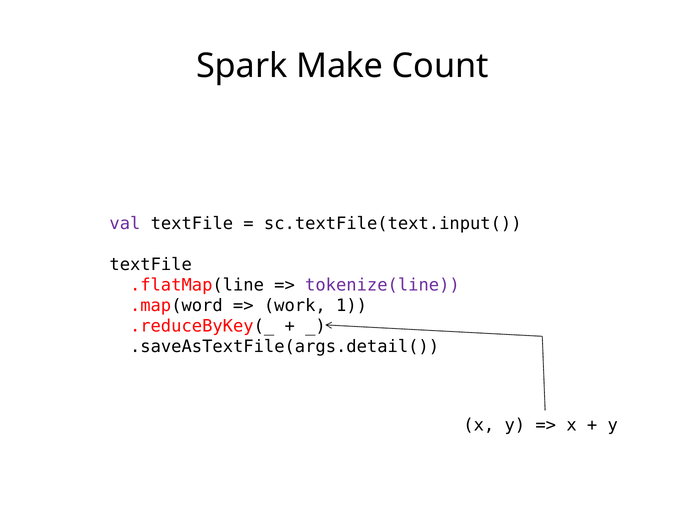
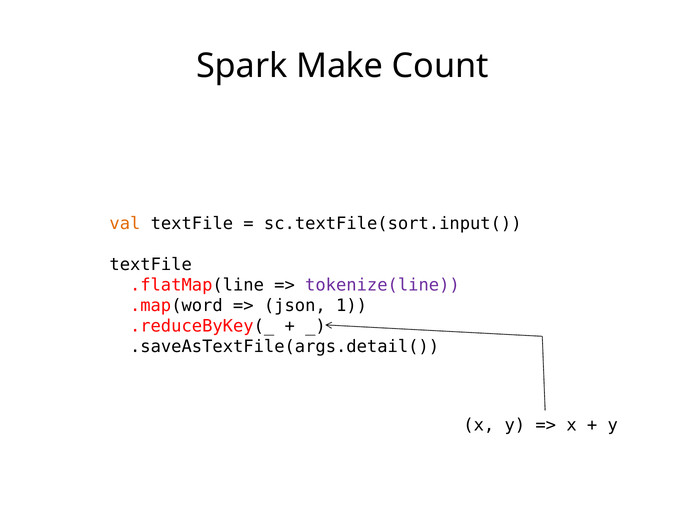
val colour: purple -> orange (125, 224)
sc.textFile(text.input(: sc.textFile(text.input( -> sc.textFile(sort.input( (393, 224)
work: work -> json (295, 306)
